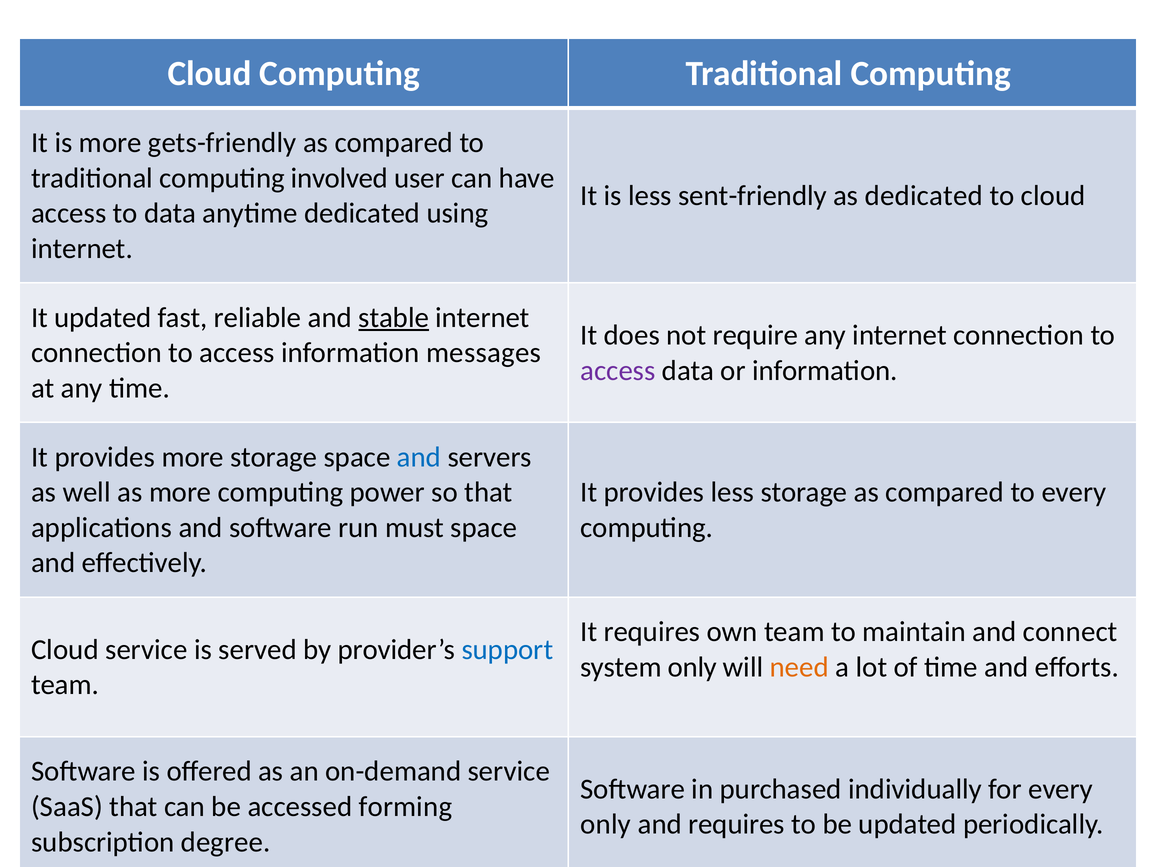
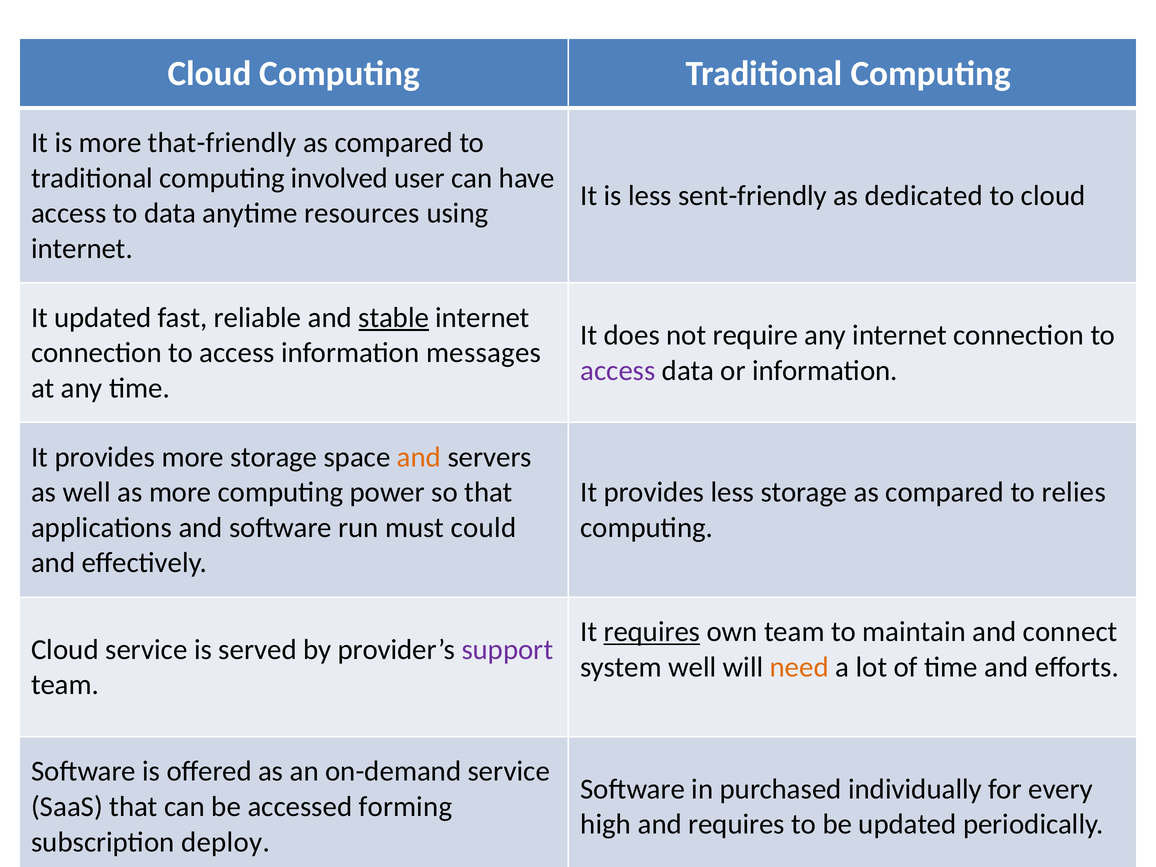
gets-friendly: gets-friendly -> that-friendly (222, 143)
anytime dedicated: dedicated -> resources (362, 213)
and colour: blue -> orange (419, 457)
to every: every -> relies (1074, 492)
must space: space -> could (484, 528)
requires underline: none -> present (652, 632)
support colour: blue -> purple (507, 650)
system only: only -> well (692, 667)
only: only -> high (606, 824)
degree: degree -> deploy (225, 842)
